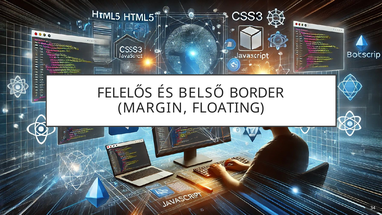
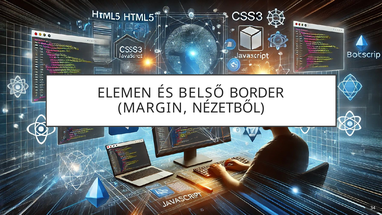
FELELŐS: FELELŐS -> ELEMEN (125, 93)
FLOATING: FLOATING -> NÉZETBŐL (228, 108)
